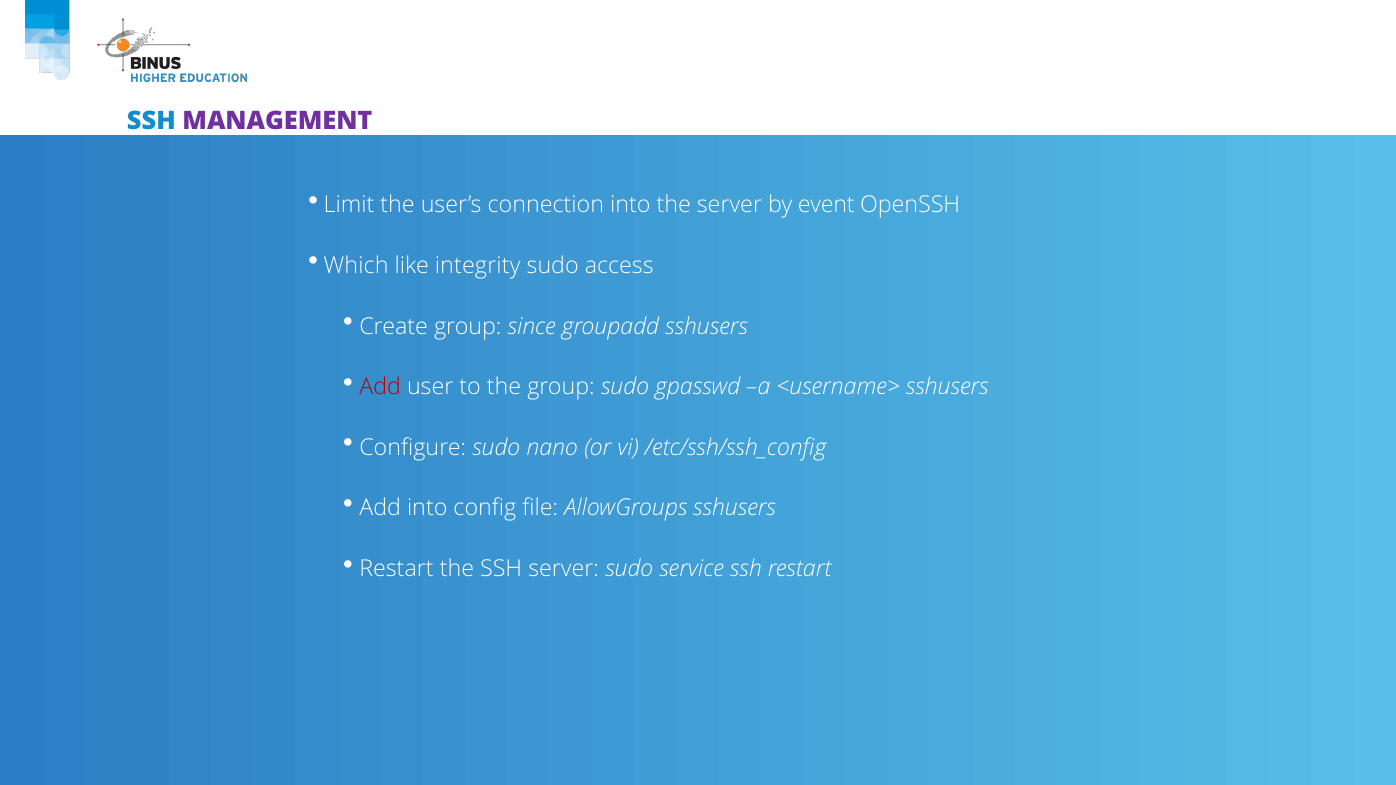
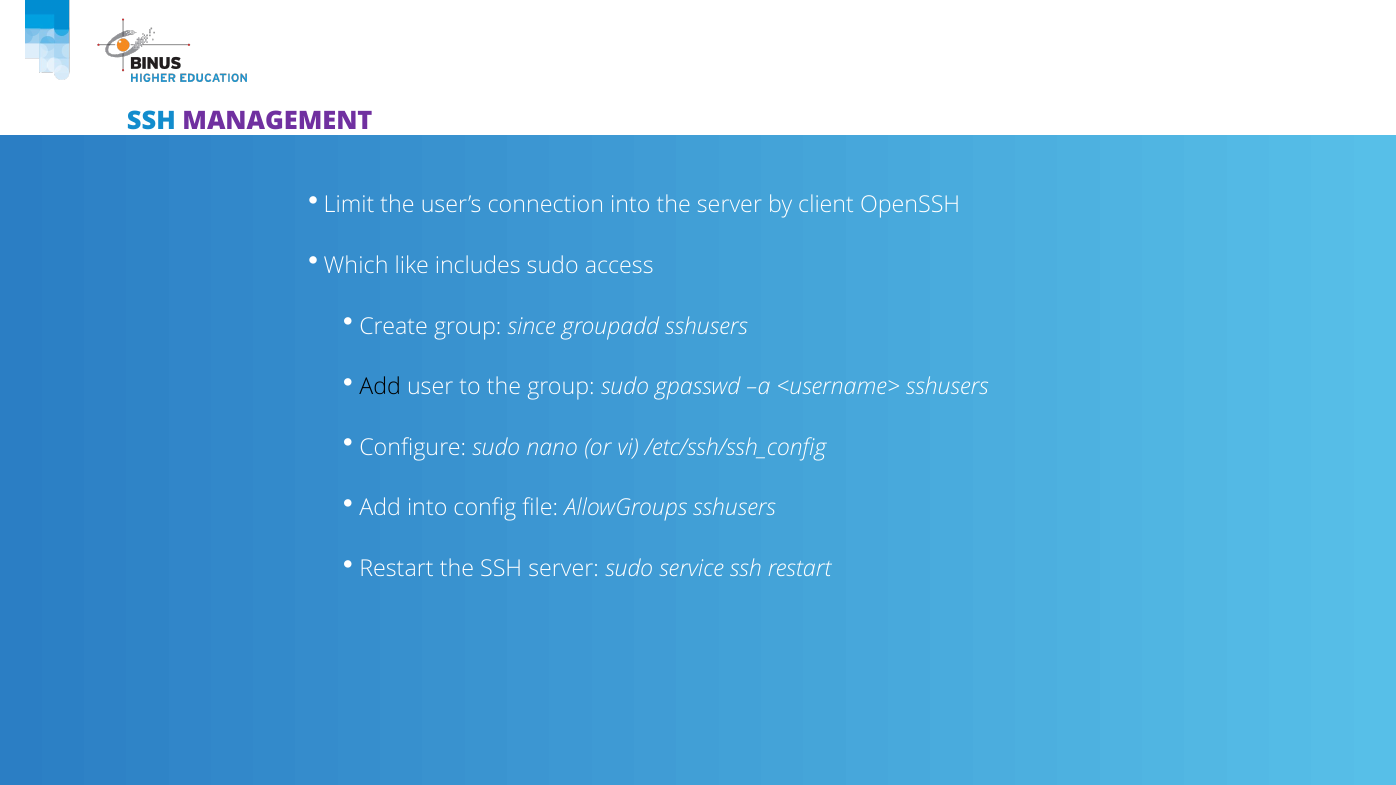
event: event -> client (826, 205)
integrity: integrity -> includes (478, 266)
Add colour: red -> black (380, 387)
